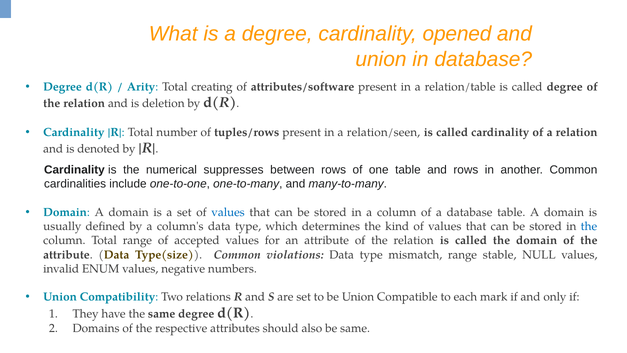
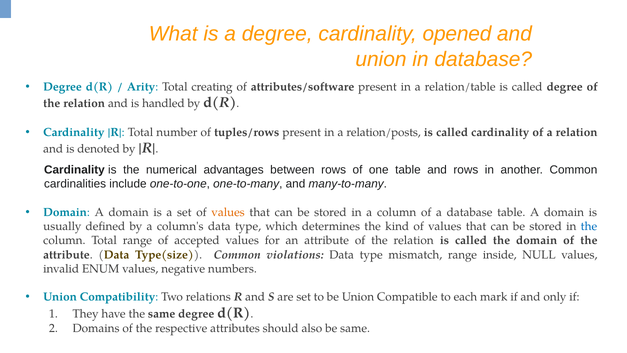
deletion: deletion -> handled (163, 103)
relation/seen: relation/seen -> relation/posts (384, 132)
suppresses: suppresses -> advantages (234, 170)
values colour: blue -> orange (228, 212)
stable: stable -> inside (500, 254)
